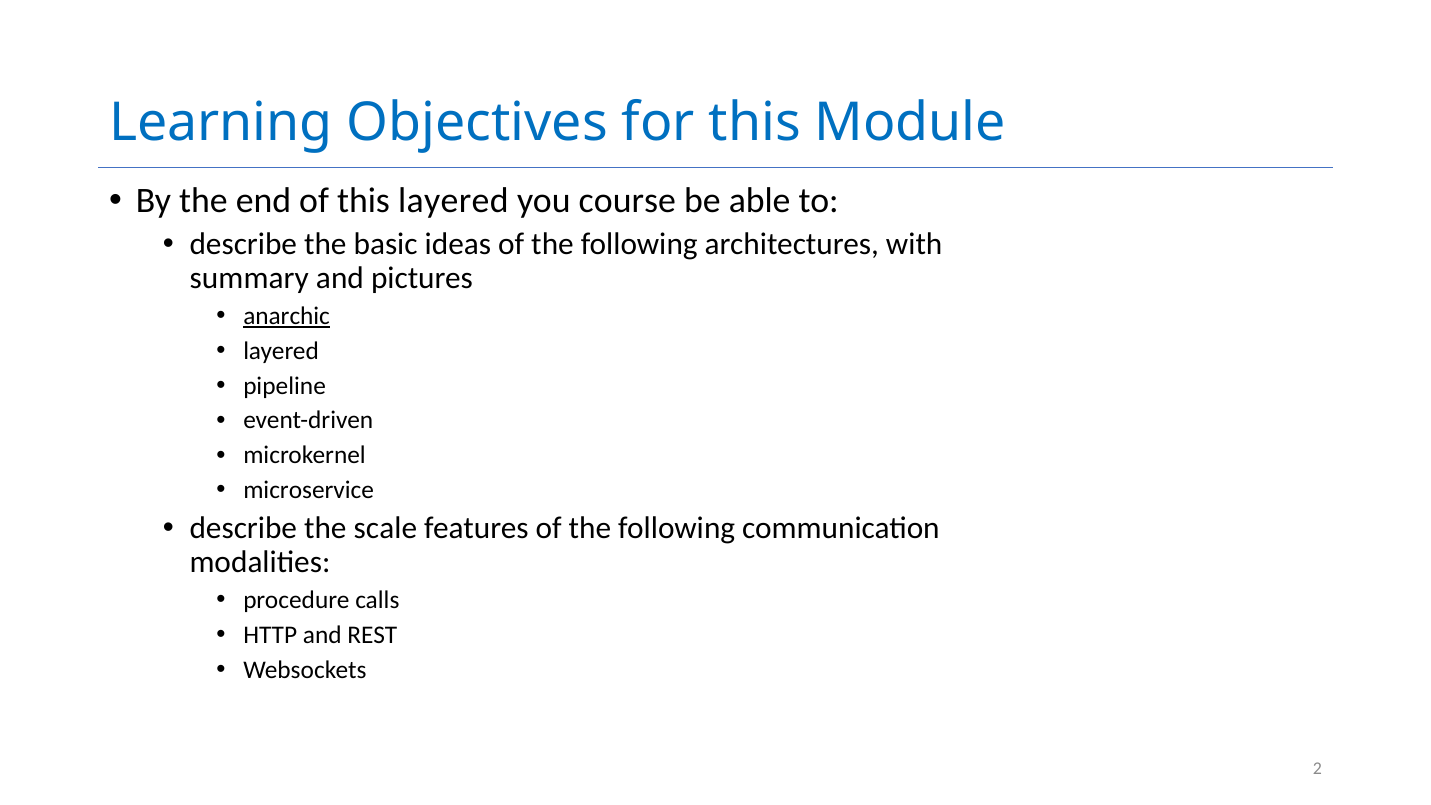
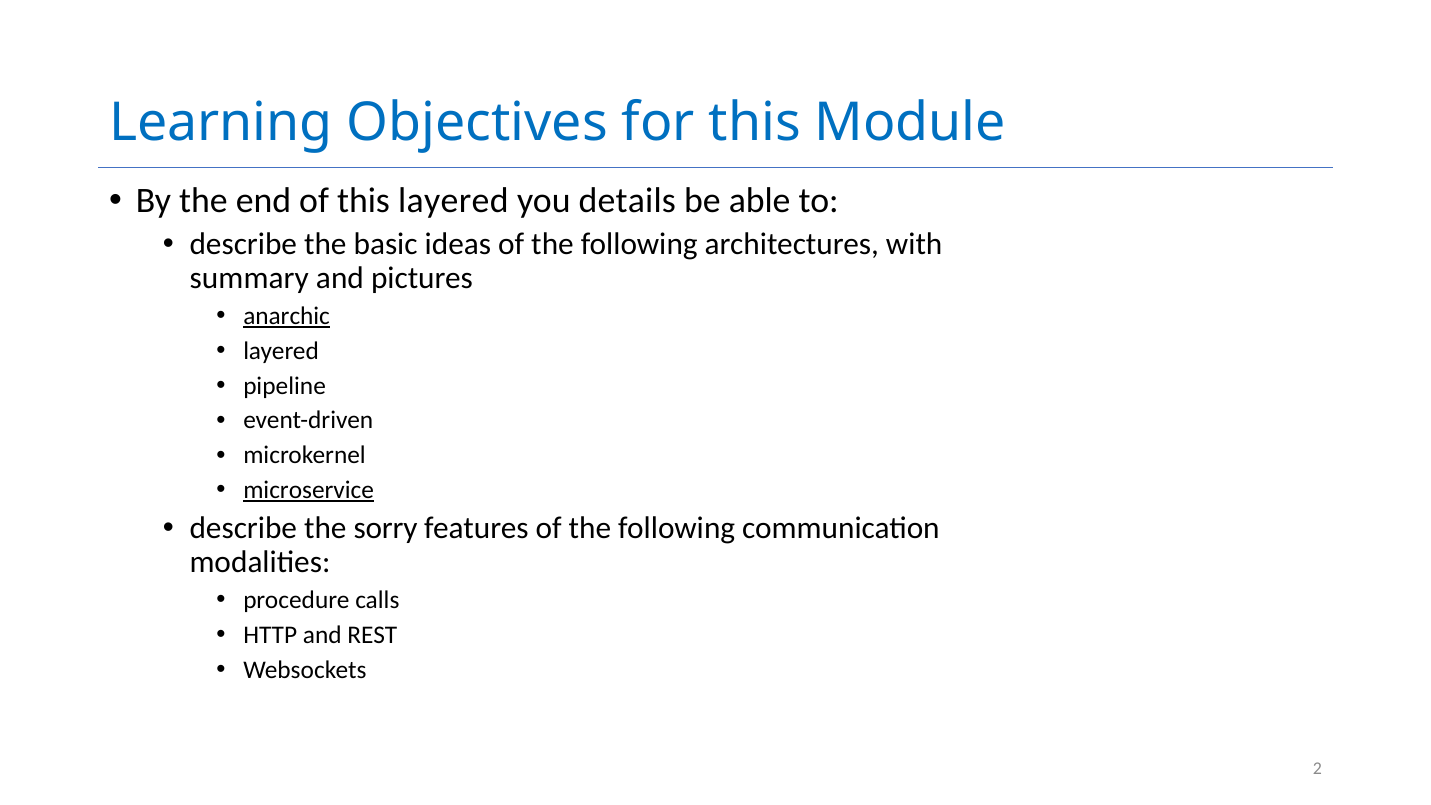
course: course -> details (627, 201)
microservice underline: none -> present (309, 490)
scale: scale -> sorry (386, 528)
